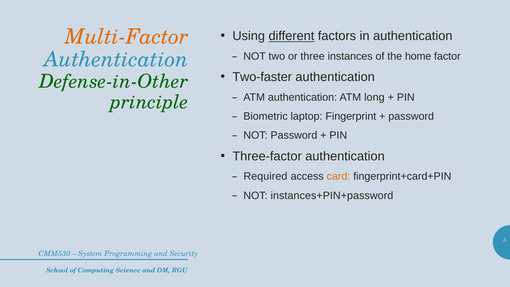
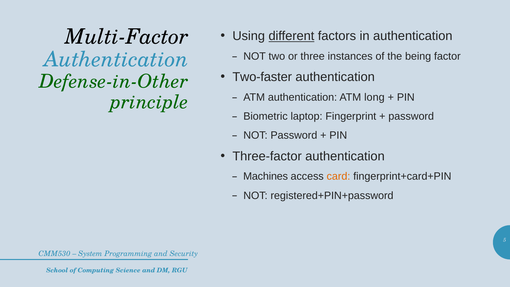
Multi-Factor colour: orange -> black (127, 37)
home: home -> being (418, 56)
Required: Required -> Machines (266, 176)
instances+PIN+password: instances+PIN+password -> registered+PIN+password (332, 195)
